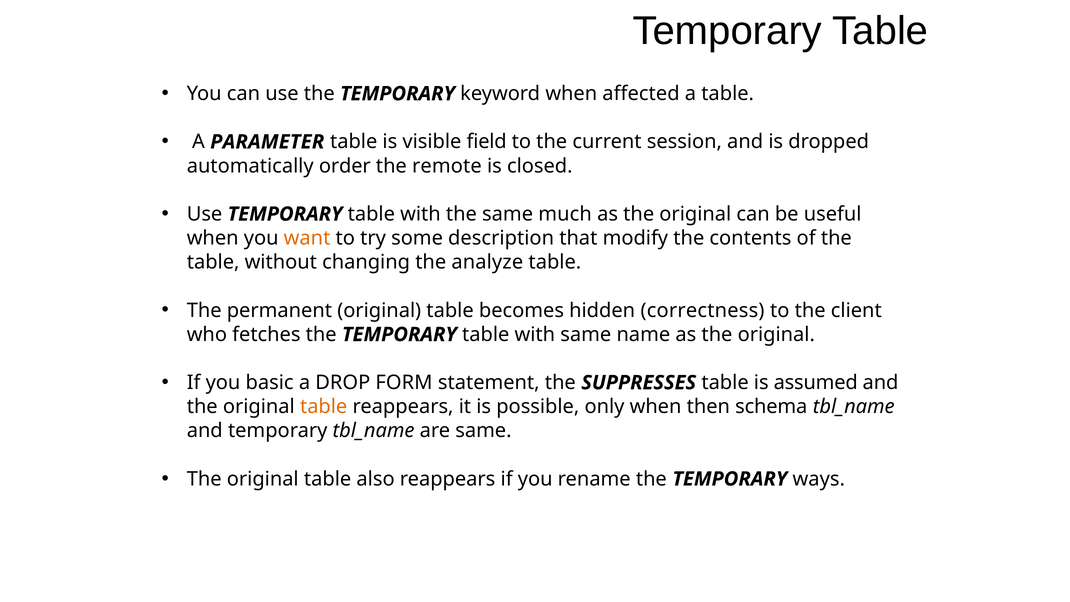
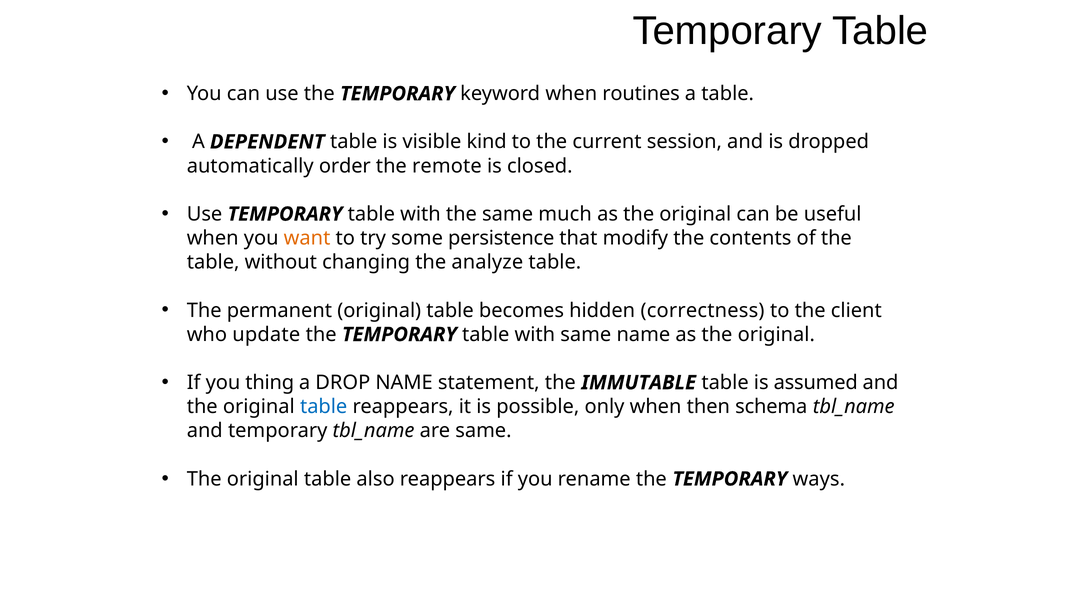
affected: affected -> routines (641, 94)
PARAMETER: PARAMETER -> DEPENDENT (267, 142)
field: field -> kind (487, 142)
description: description -> persistence (501, 238)
fetches: fetches -> update (266, 334)
basic: basic -> thing (270, 383)
DROP FORM: FORM -> NAME (404, 383)
SUPPRESSES: SUPPRESSES -> IMMUTABLE (639, 383)
table colour: orange -> blue (324, 407)
